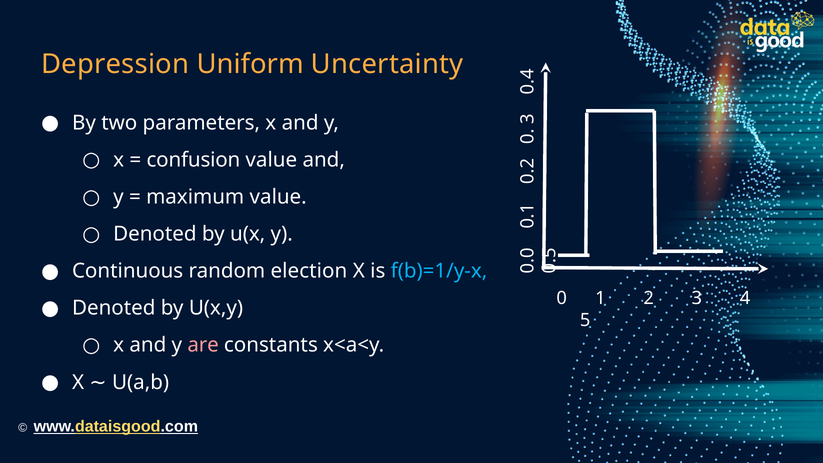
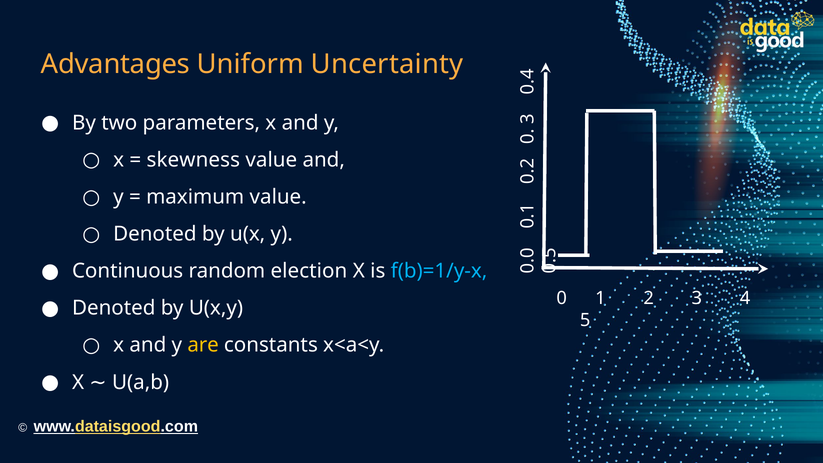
Depression: Depression -> Advantages (115, 64)
confusion: confusion -> skewness (193, 160)
are colour: pink -> yellow (203, 345)
